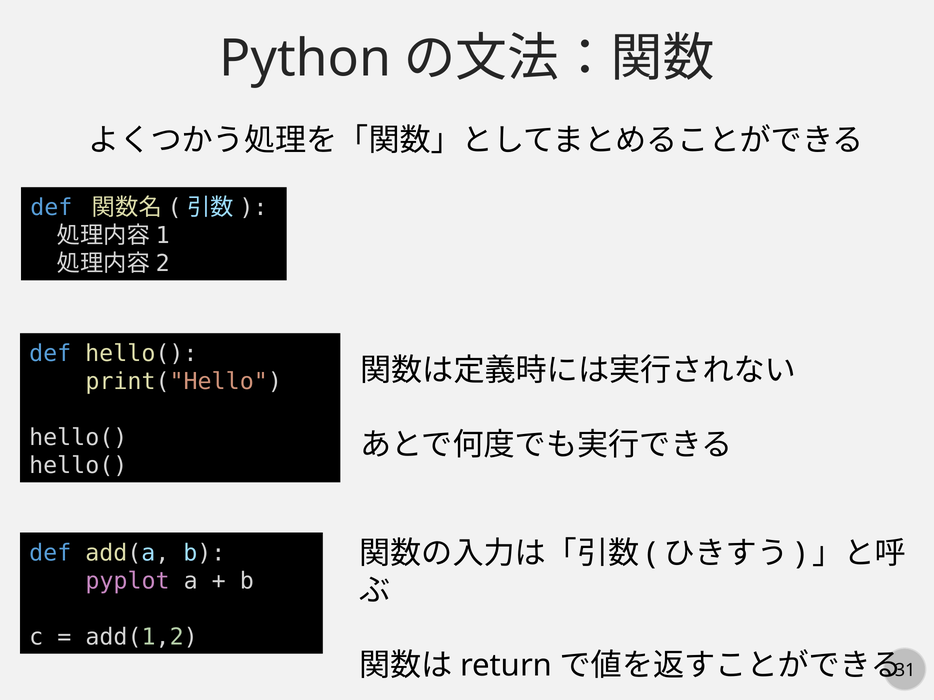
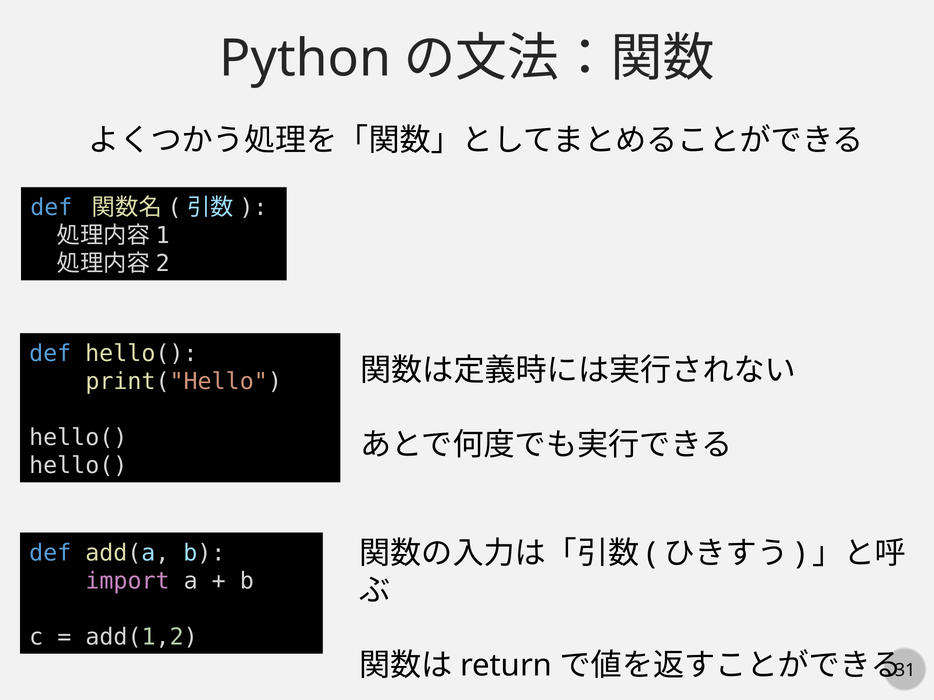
pyplot: pyplot -> import (128, 581)
